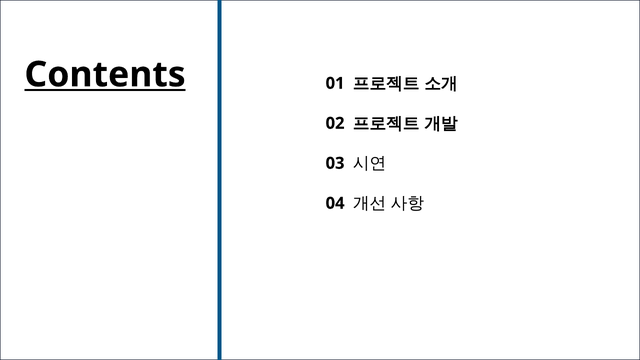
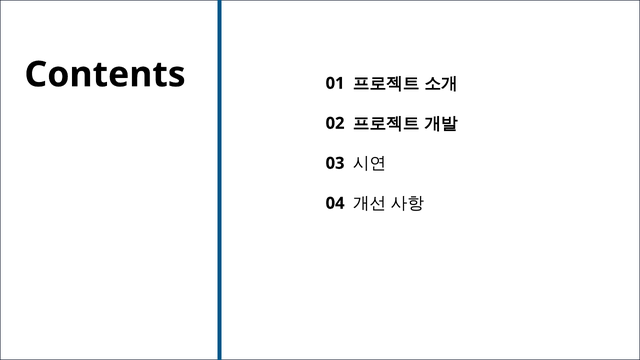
Contents underline: present -> none (105, 75)
